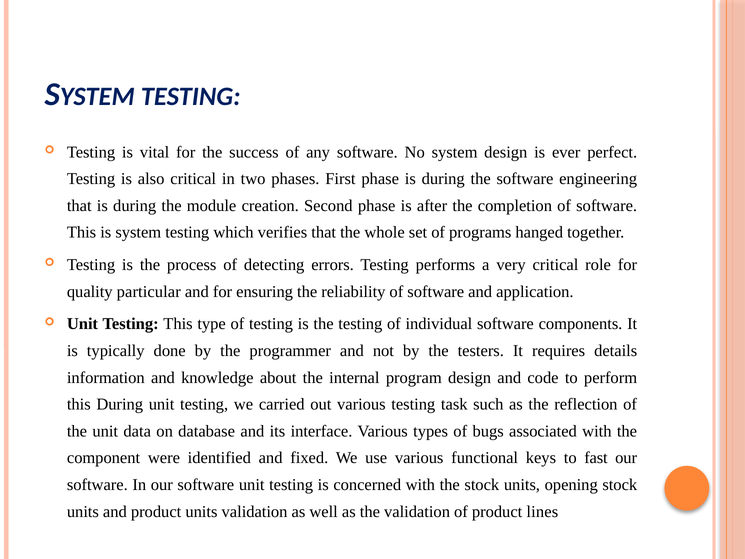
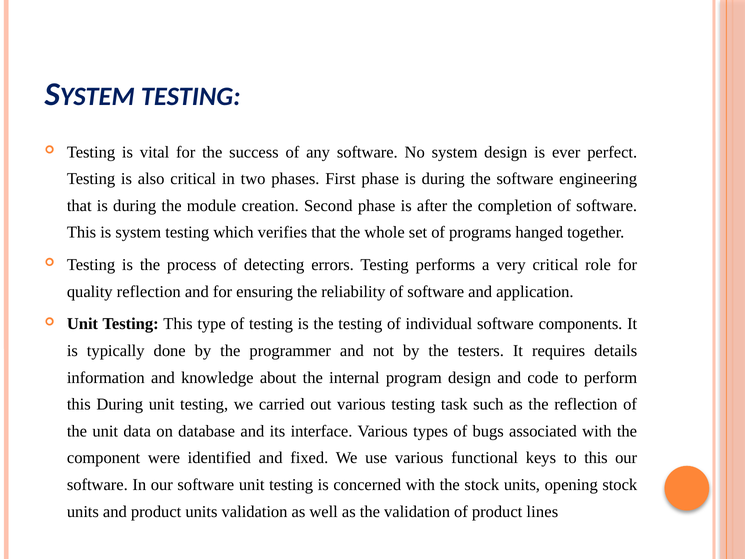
quality particular: particular -> reflection (149, 292)
to fast: fast -> this (596, 458)
